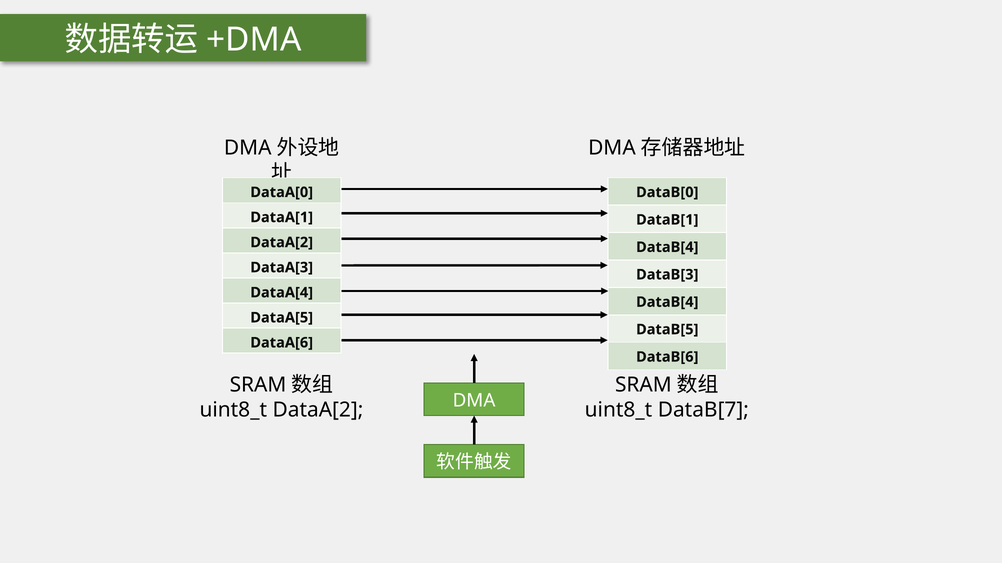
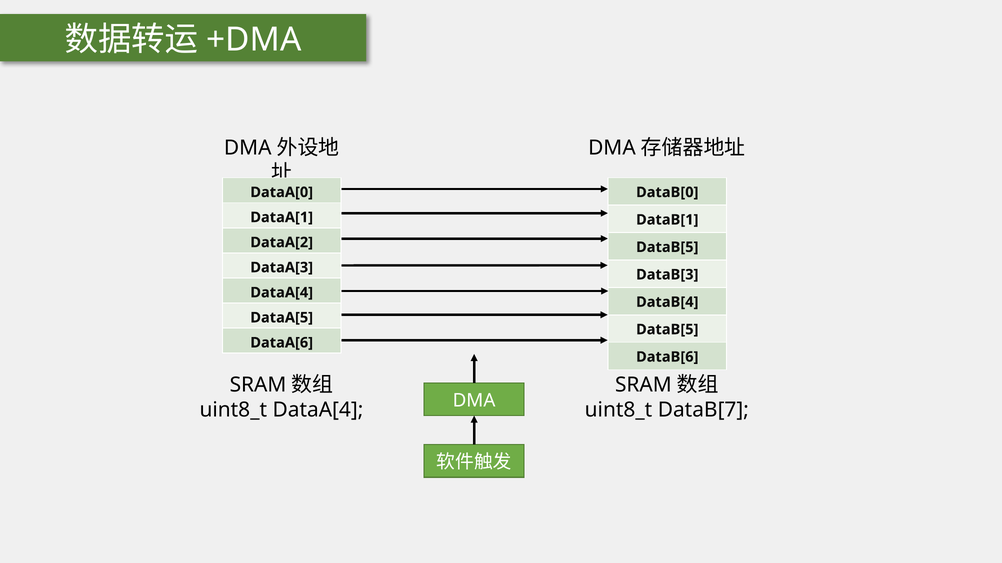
DataB[4: DataB[4 -> DataB[5 (667, 247)
uint8_t DataA[2: DataA[2 -> DataA[4 (318, 411)
